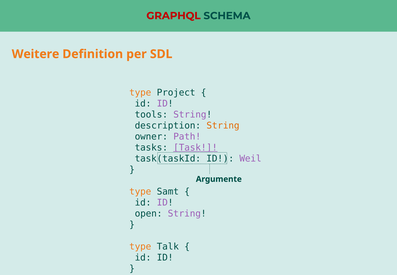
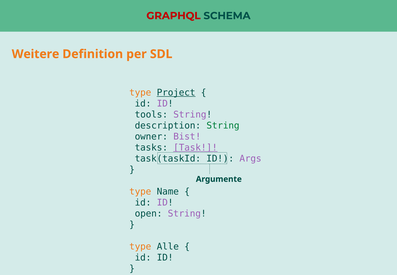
Project underline: none -> present (176, 92)
String colour: orange -> green (223, 125)
Path: Path -> Bist (187, 136)
Weil: Weil -> Args (251, 158)
Samt: Samt -> Name (168, 191)
Talk: Talk -> Alle (168, 246)
